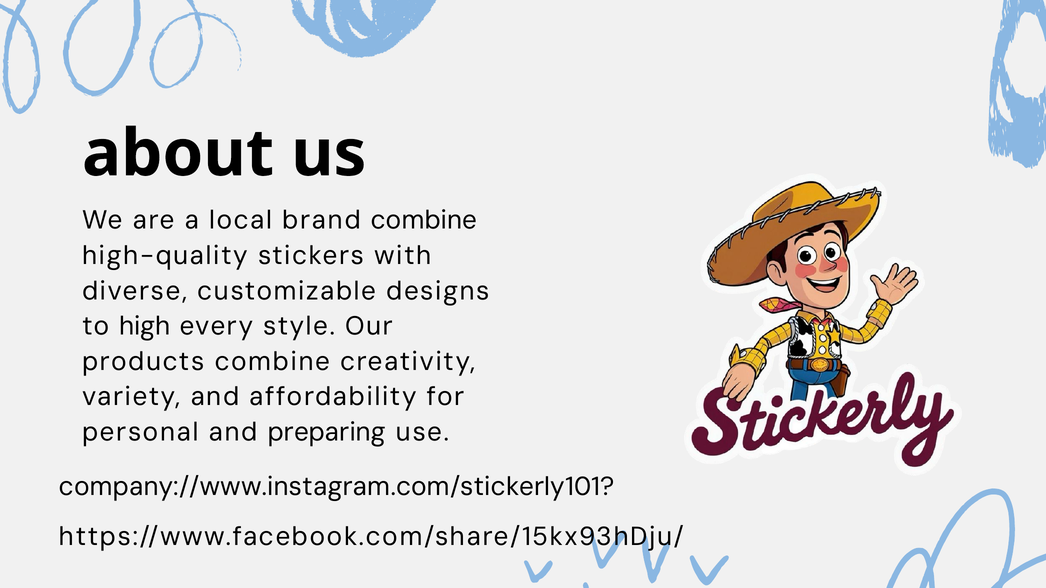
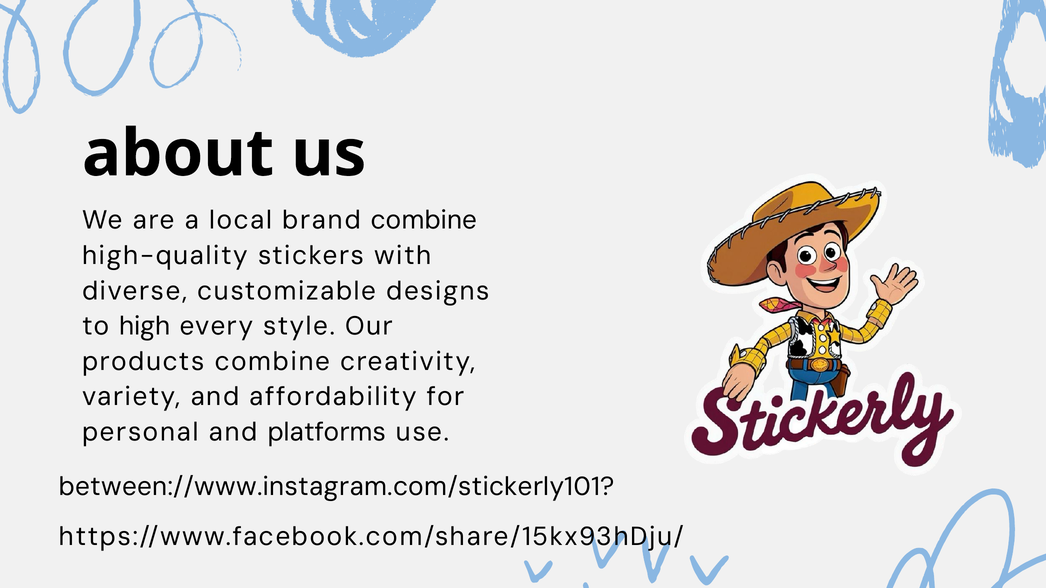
preparing: preparing -> platforms (327, 432)
company://www.instagram.com/stickerly101: company://www.instagram.com/stickerly101 -> between://www.instagram.com/stickerly101 (337, 487)
